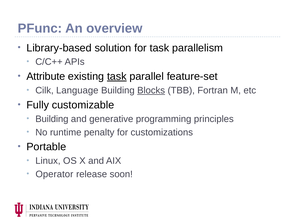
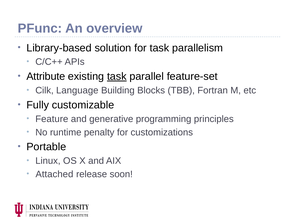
Blocks underline: present -> none (151, 91)
Building: Building -> Feature (52, 119)
Operator: Operator -> Attached (54, 174)
